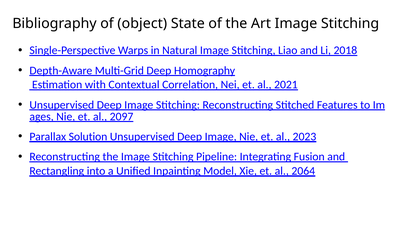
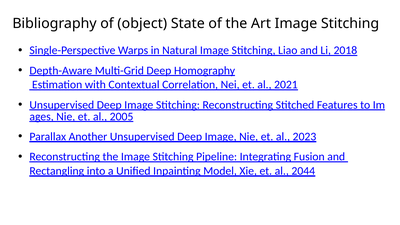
2097: 2097 -> 2005 (122, 117)
Solution: Solution -> Another (88, 137)
2064: 2064 -> 2044 (303, 171)
